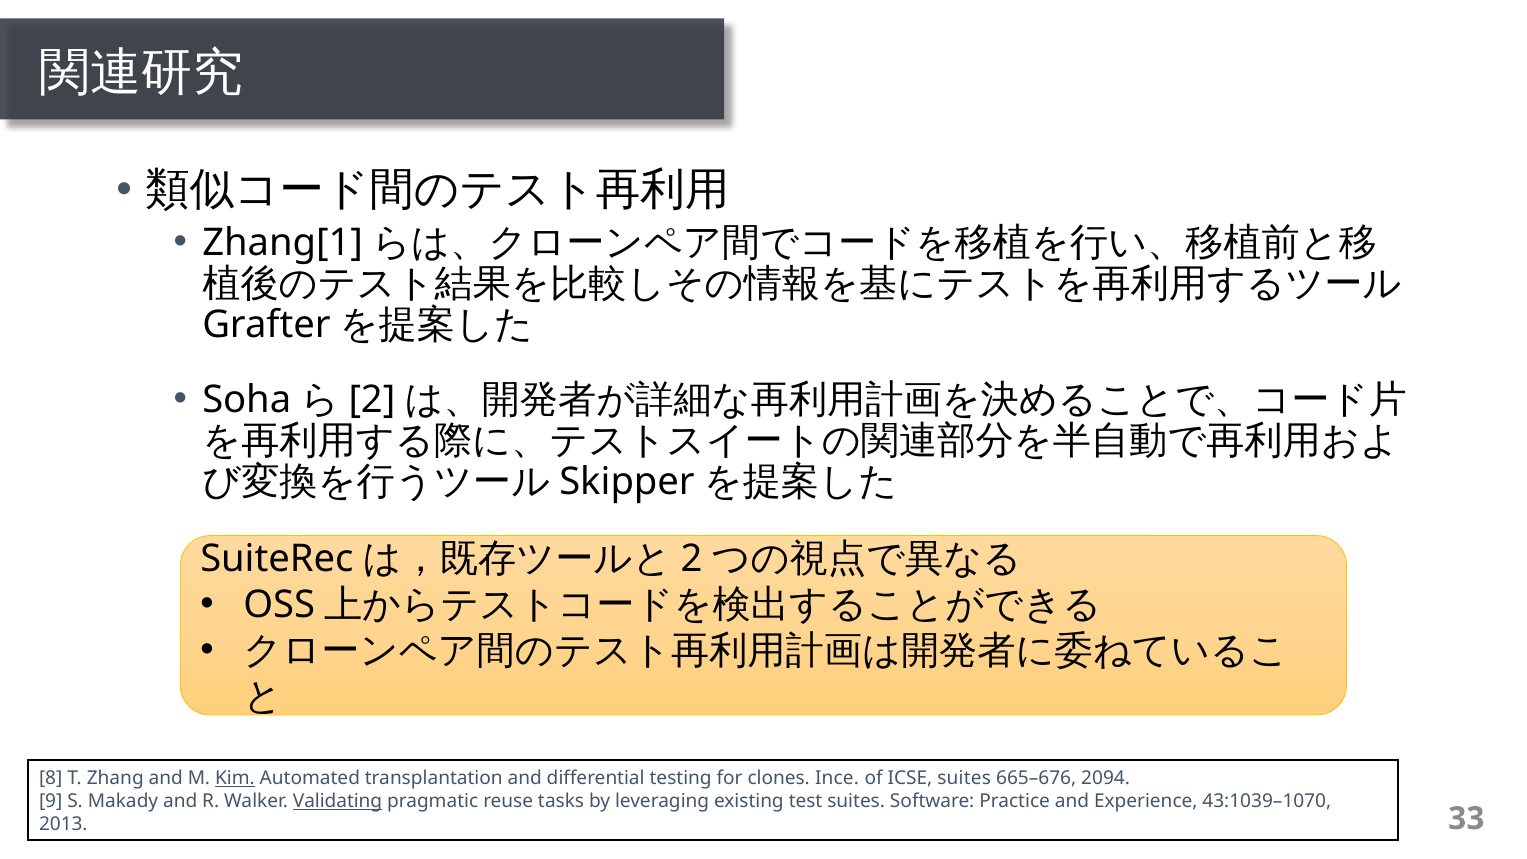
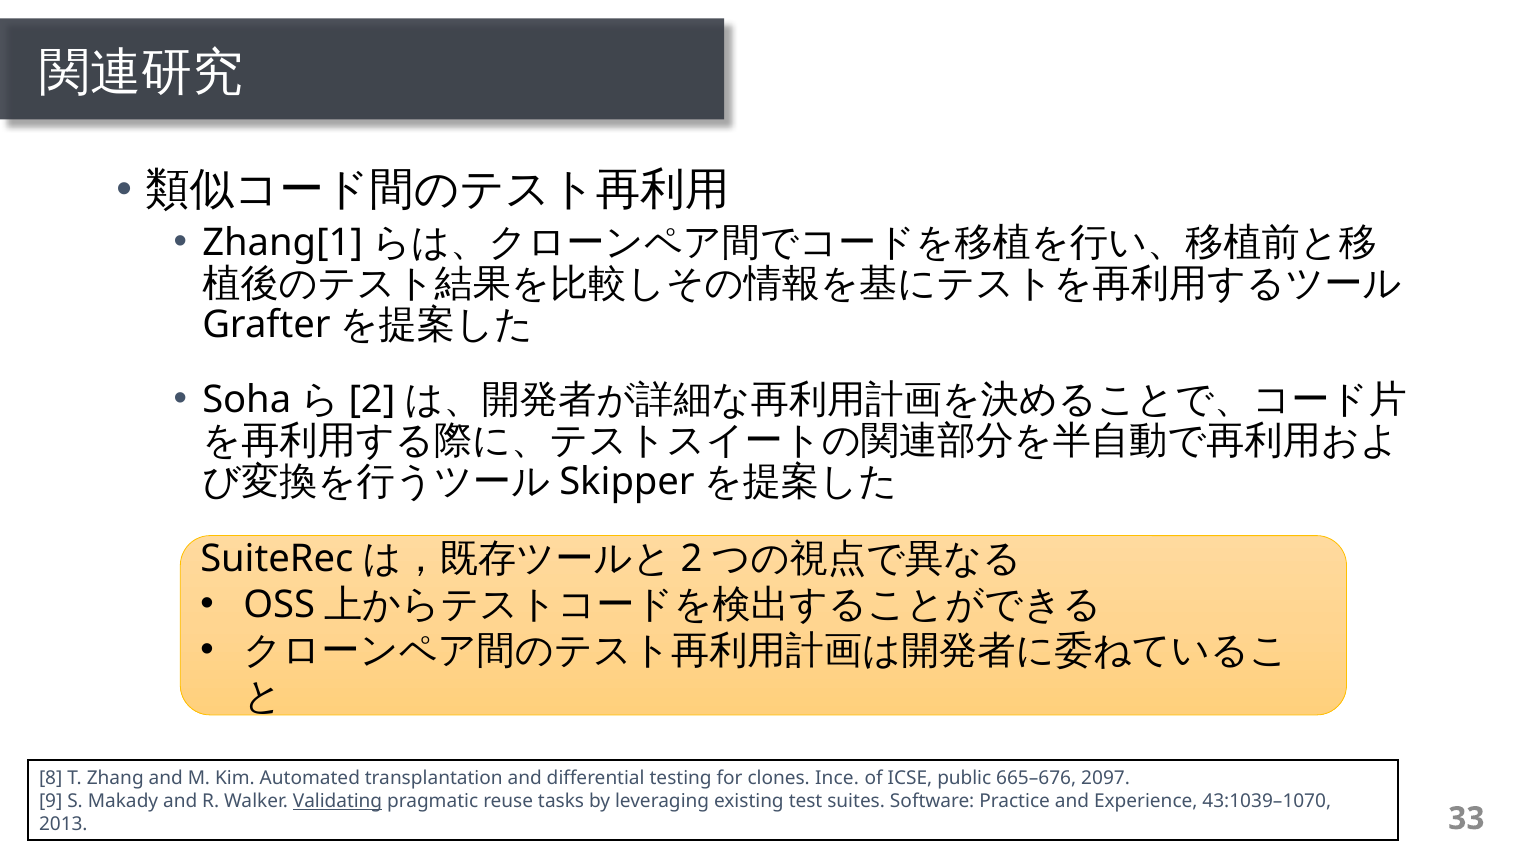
Kim underline: present -> none (235, 779)
ICSE suites: suites -> public (964, 779)
2094: 2094 -> 2097 (1106, 779)
